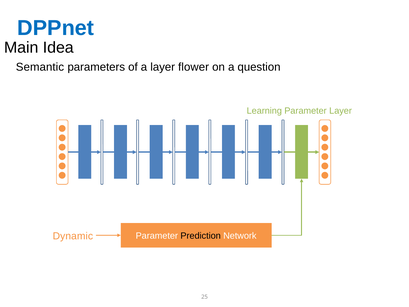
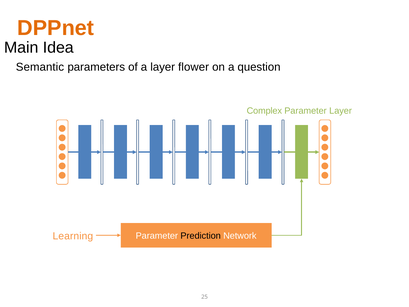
DPPnet colour: blue -> orange (56, 28)
Learning: Learning -> Complex (264, 111)
Dynamic: Dynamic -> Learning (73, 236)
